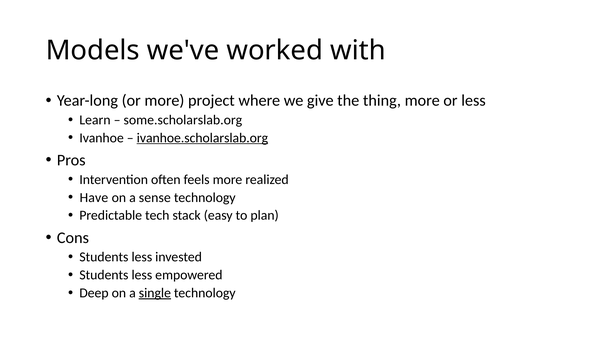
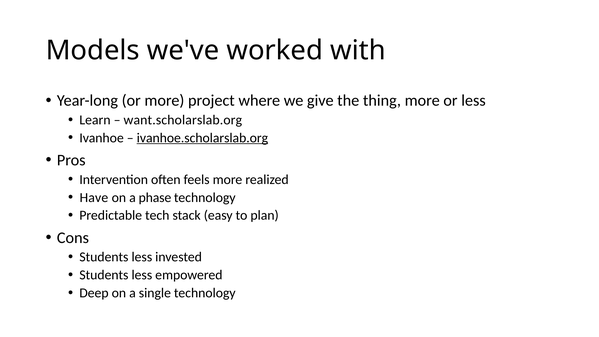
some.scholarslab.org: some.scholarslab.org -> want.scholarslab.org (183, 120)
sense: sense -> phase (155, 197)
single underline: present -> none (155, 293)
